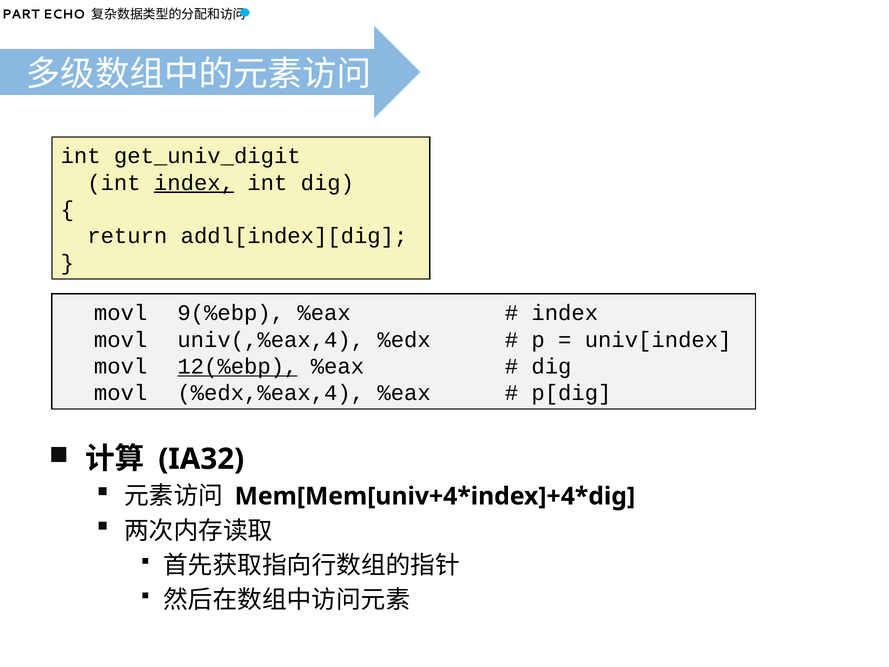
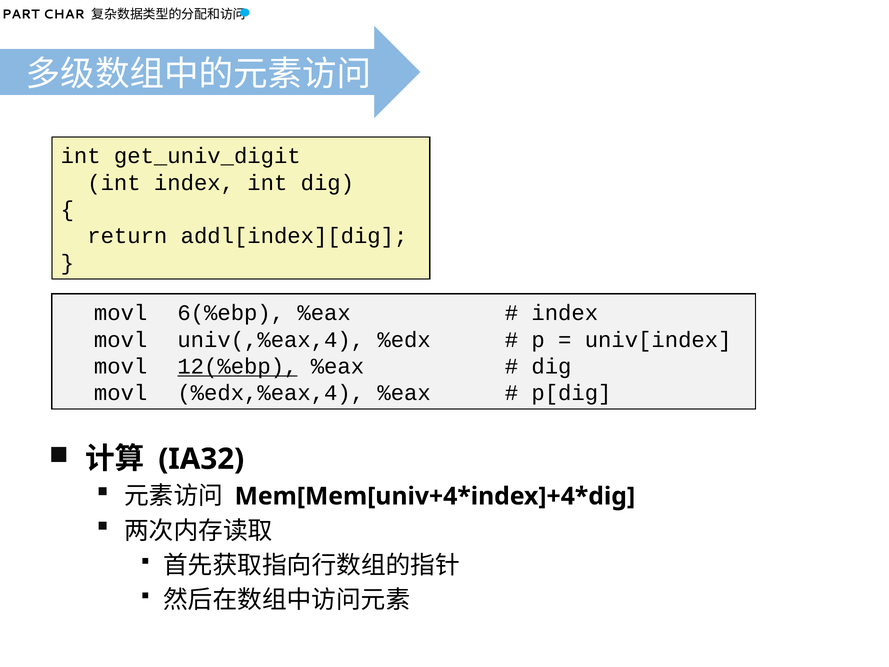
ECHO: ECHO -> CHAR (64, 14)
index underline: present -> none (194, 183)
9(%ebp: 9(%ebp -> 6(%ebp (231, 313)
